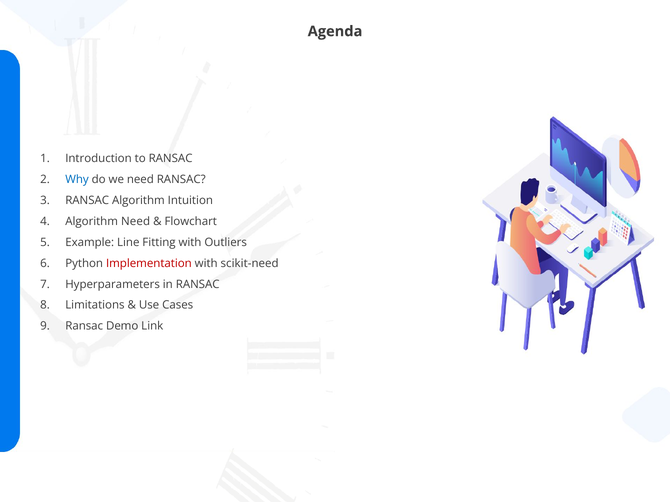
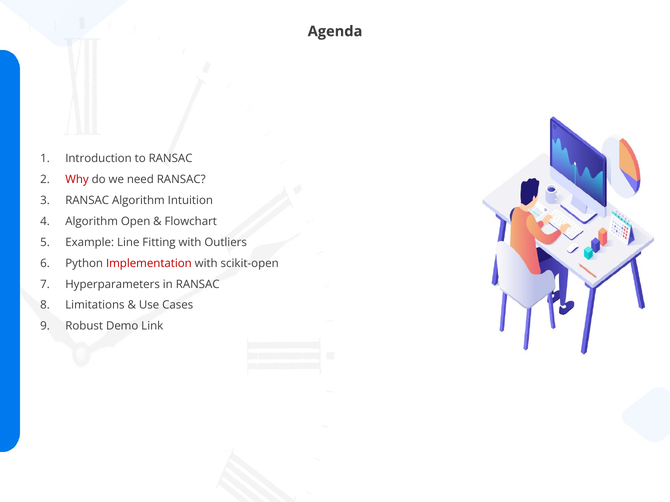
Why colour: blue -> red (77, 180)
Algorithm Need: Need -> Open (136, 222)
scikit-need: scikit-need -> scikit-open (250, 264)
Ransac: Ransac -> Robust (84, 326)
